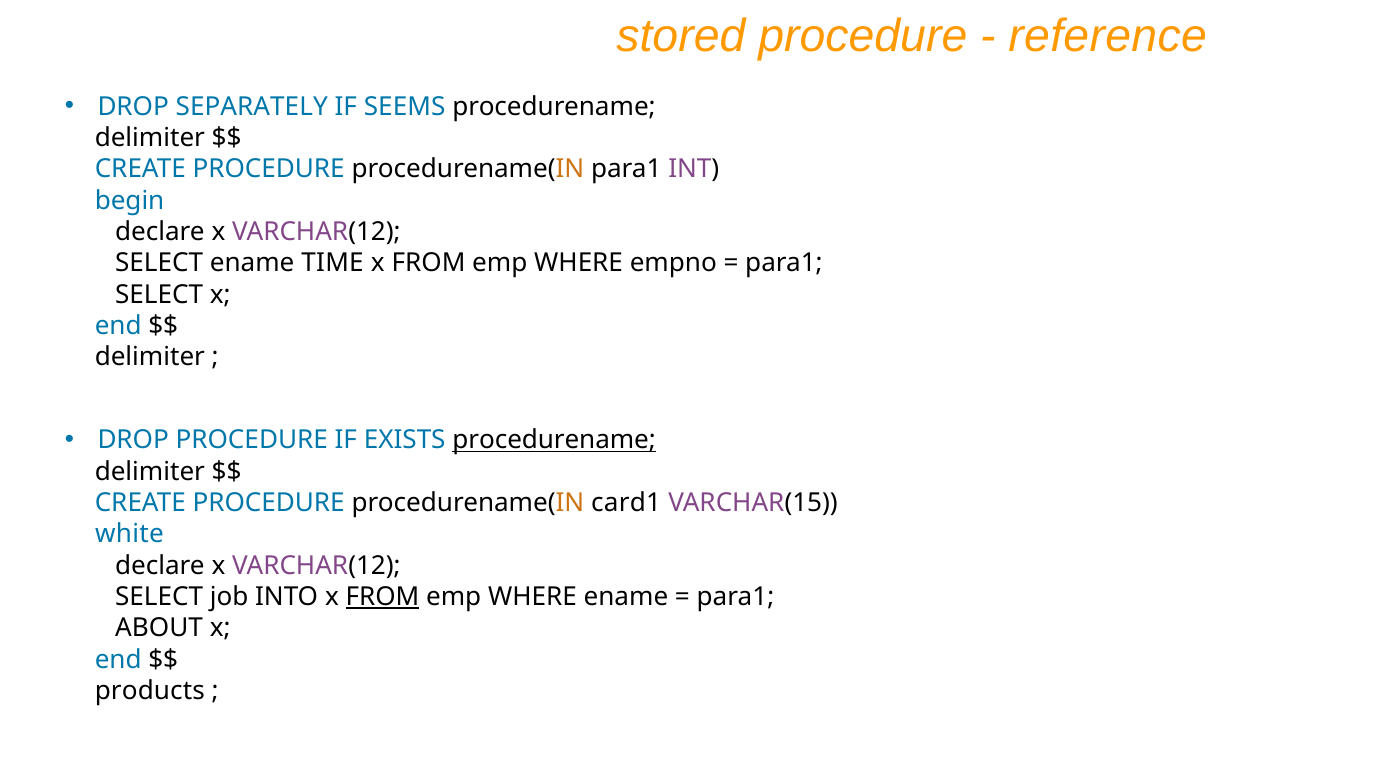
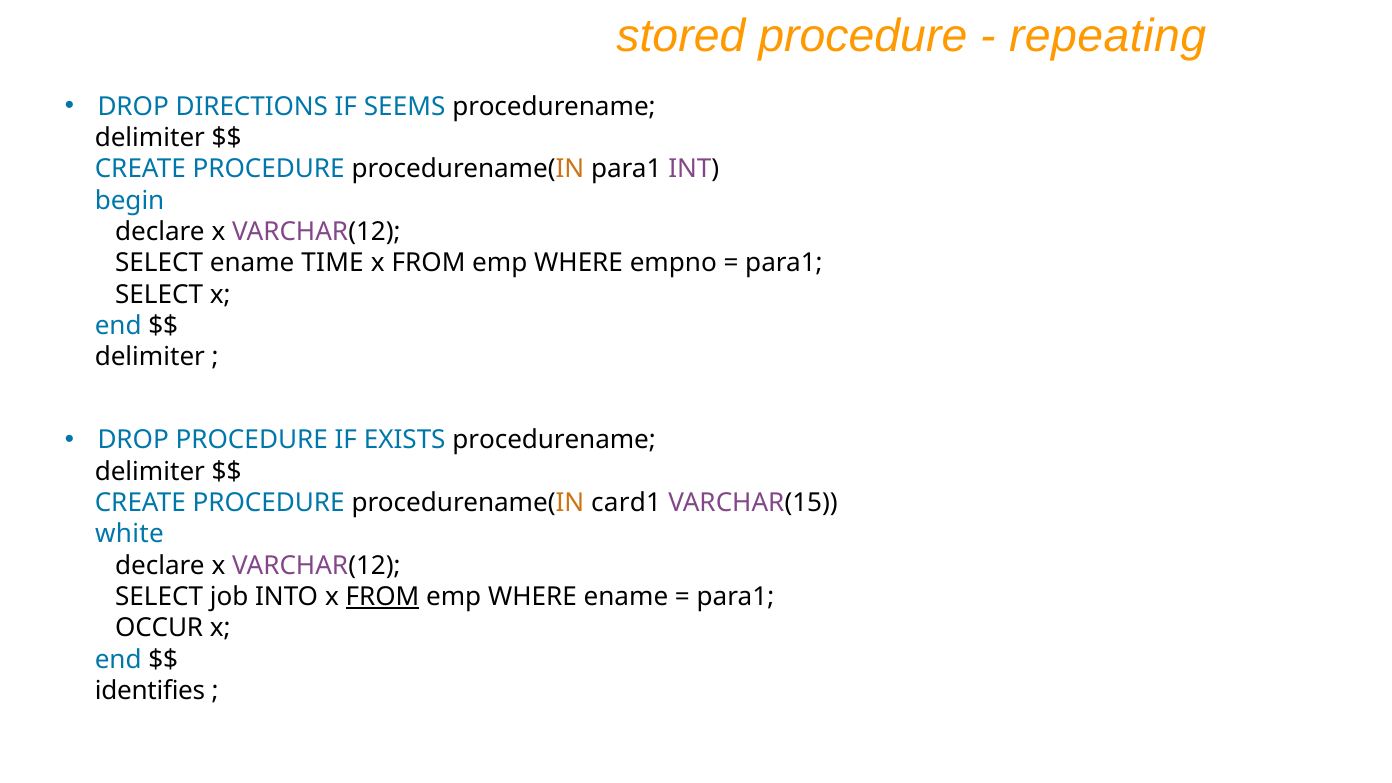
reference: reference -> repeating (1108, 36)
SEPARATELY: SEPARATELY -> DIRECTIONS (252, 107)
procedurename underline: present -> none (554, 440)
ABOUT: ABOUT -> OCCUR (159, 628)
products: products -> identifies (150, 691)
